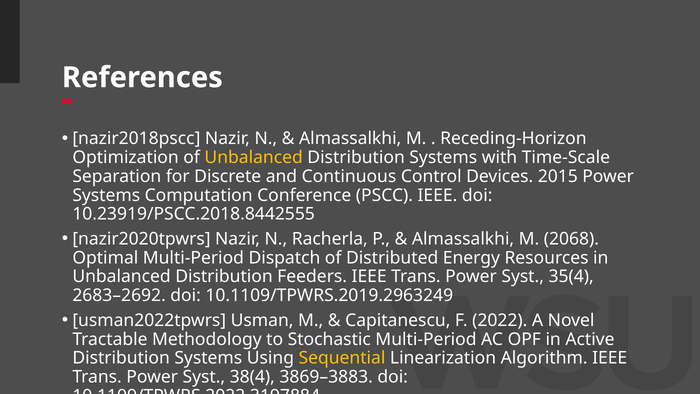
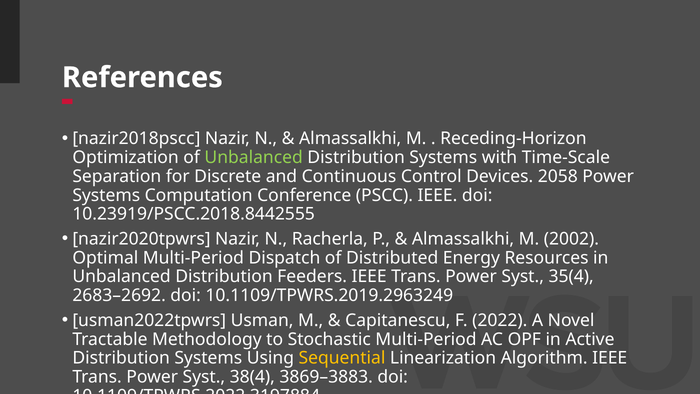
Unbalanced colour: yellow -> light green (254, 157)
2015: 2015 -> 2058 (558, 176)
2068: 2068 -> 2002 (571, 239)
